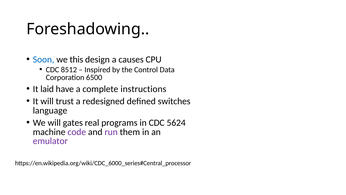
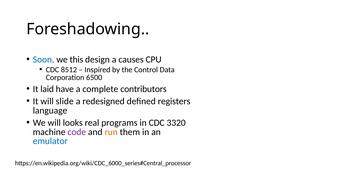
instructions: instructions -> contributors (144, 89)
trust: trust -> slide (65, 101)
switches: switches -> registers (174, 101)
gates: gates -> looks (73, 123)
5624: 5624 -> 3320 (176, 123)
run colour: purple -> orange (111, 132)
emulator colour: purple -> blue (50, 141)
